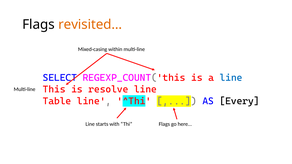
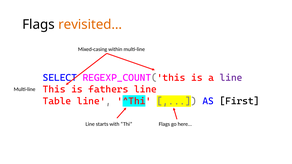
line colour: blue -> purple (231, 78)
resolve: resolve -> fathers (108, 90)
Every: Every -> First (240, 101)
